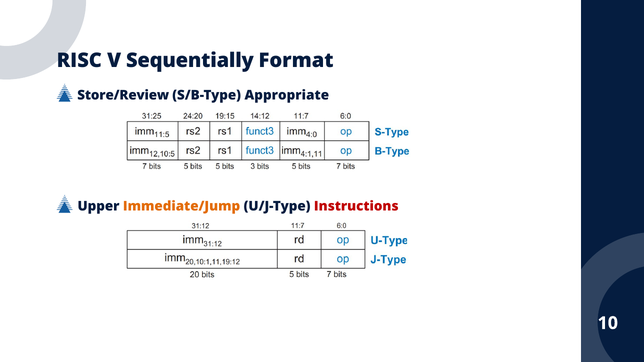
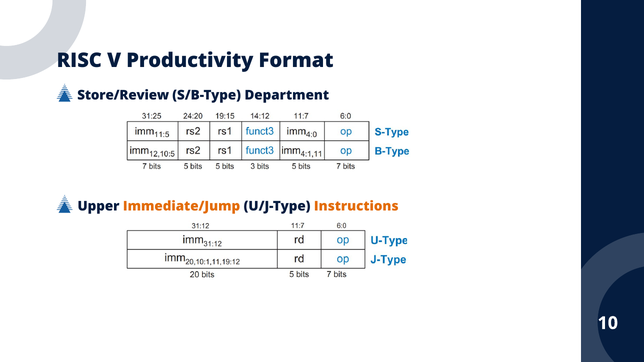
Sequentially: Sequentially -> Productivity (190, 61)
Appropriate: Appropriate -> Department (287, 95)
Instructions colour: red -> orange (356, 207)
